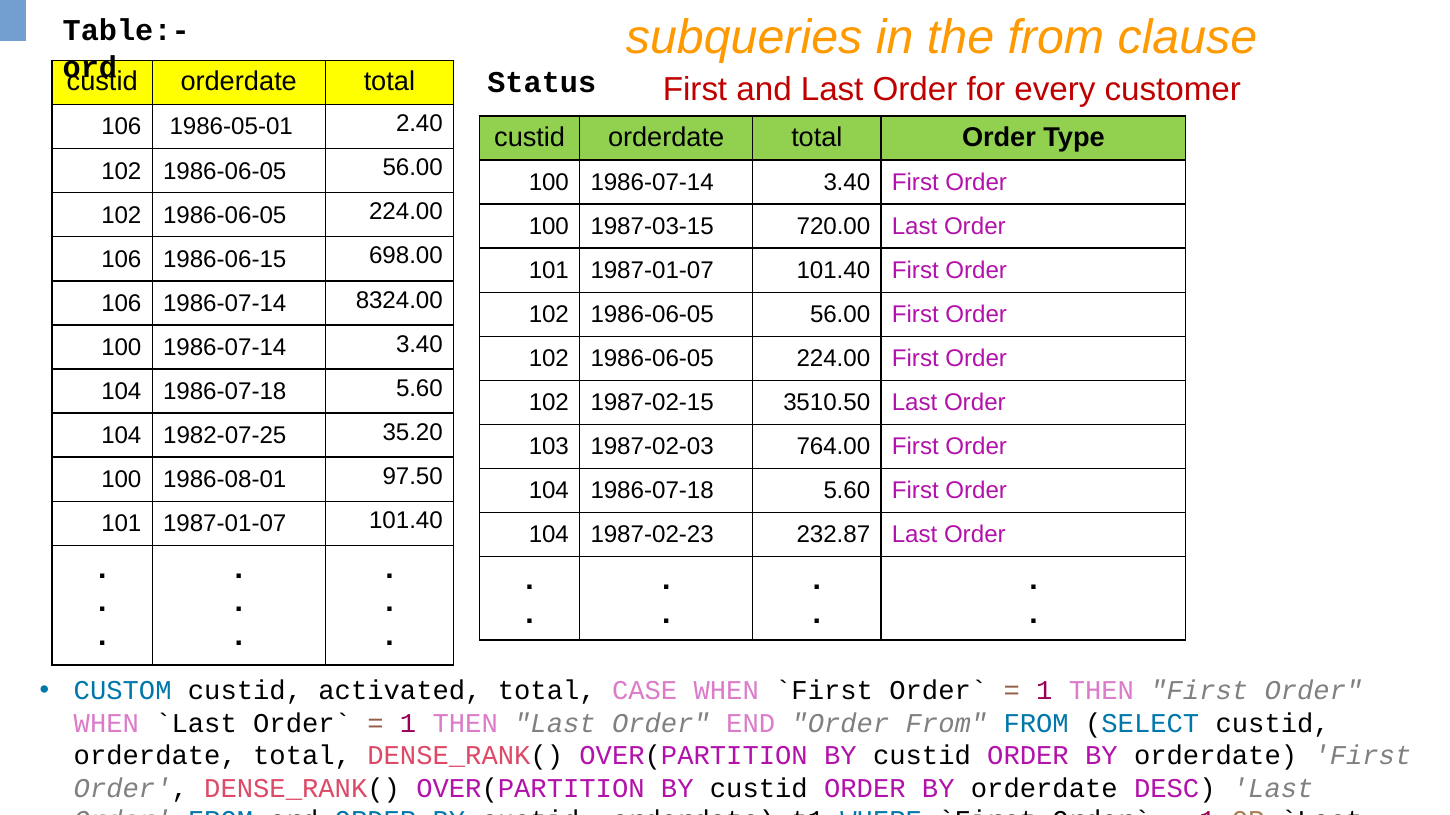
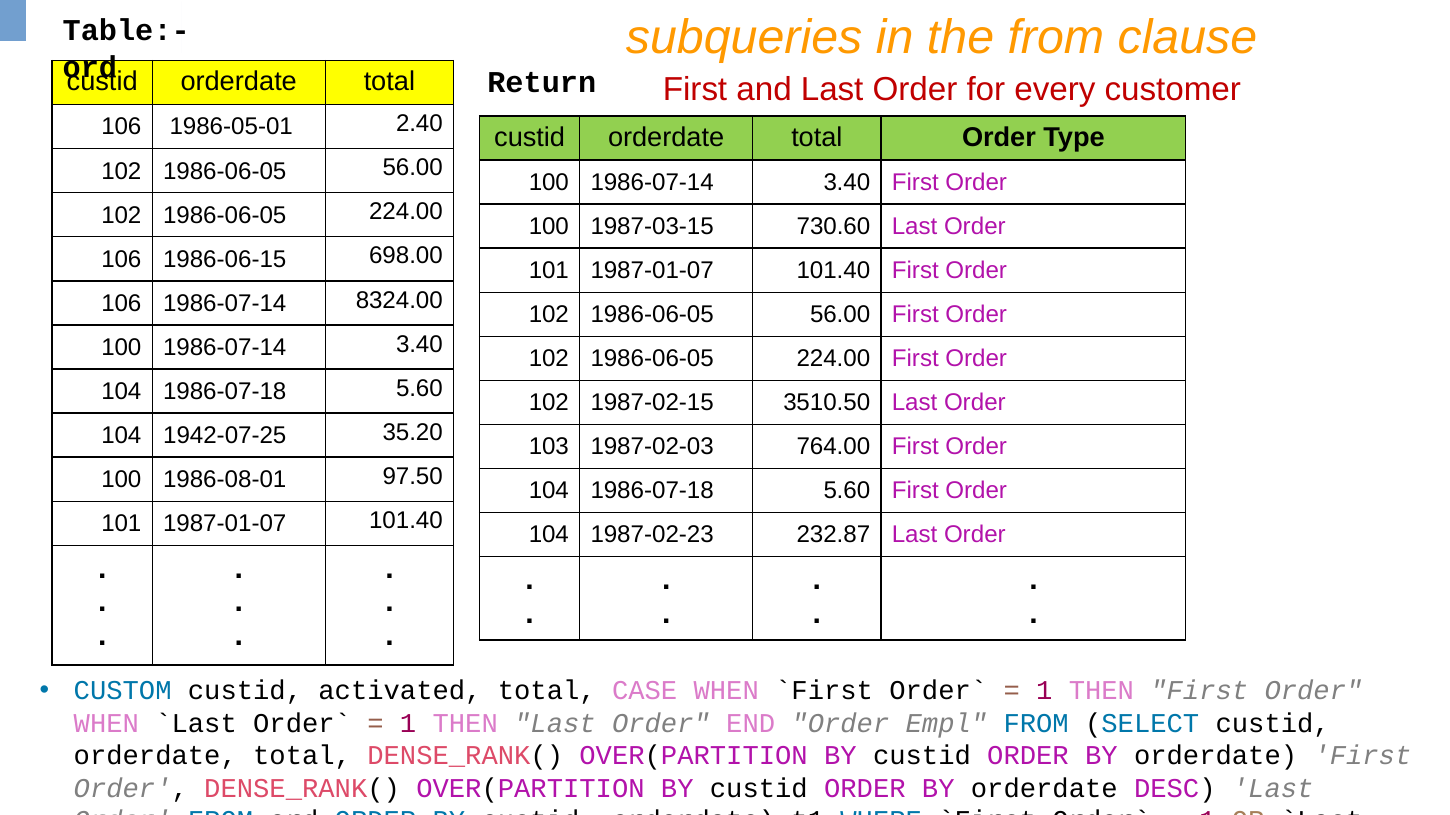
Status: Status -> Return (542, 82)
720.00: 720.00 -> 730.60 (833, 227)
1982-07-25: 1982-07-25 -> 1942-07-25 (225, 436)
END Order From: From -> Empl (946, 724)
